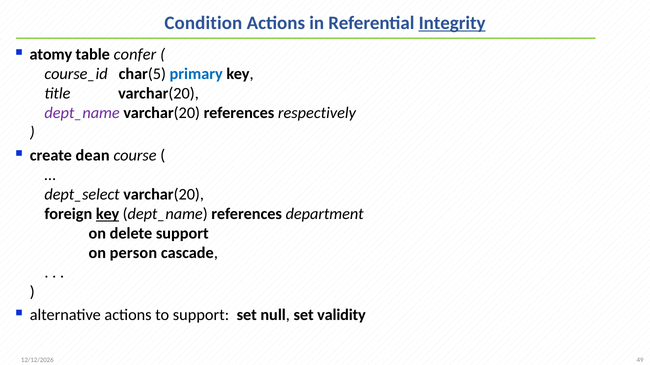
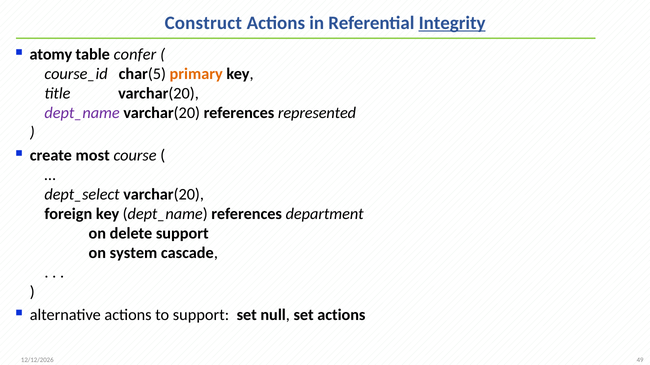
Condition: Condition -> Construct (203, 23)
primary colour: blue -> orange (196, 74)
respectively: respectively -> represented (317, 113)
dean: dean -> most (93, 156)
key underline: present -> none (108, 214)
person: person -> system (133, 253)
set validity: validity -> actions (341, 316)
